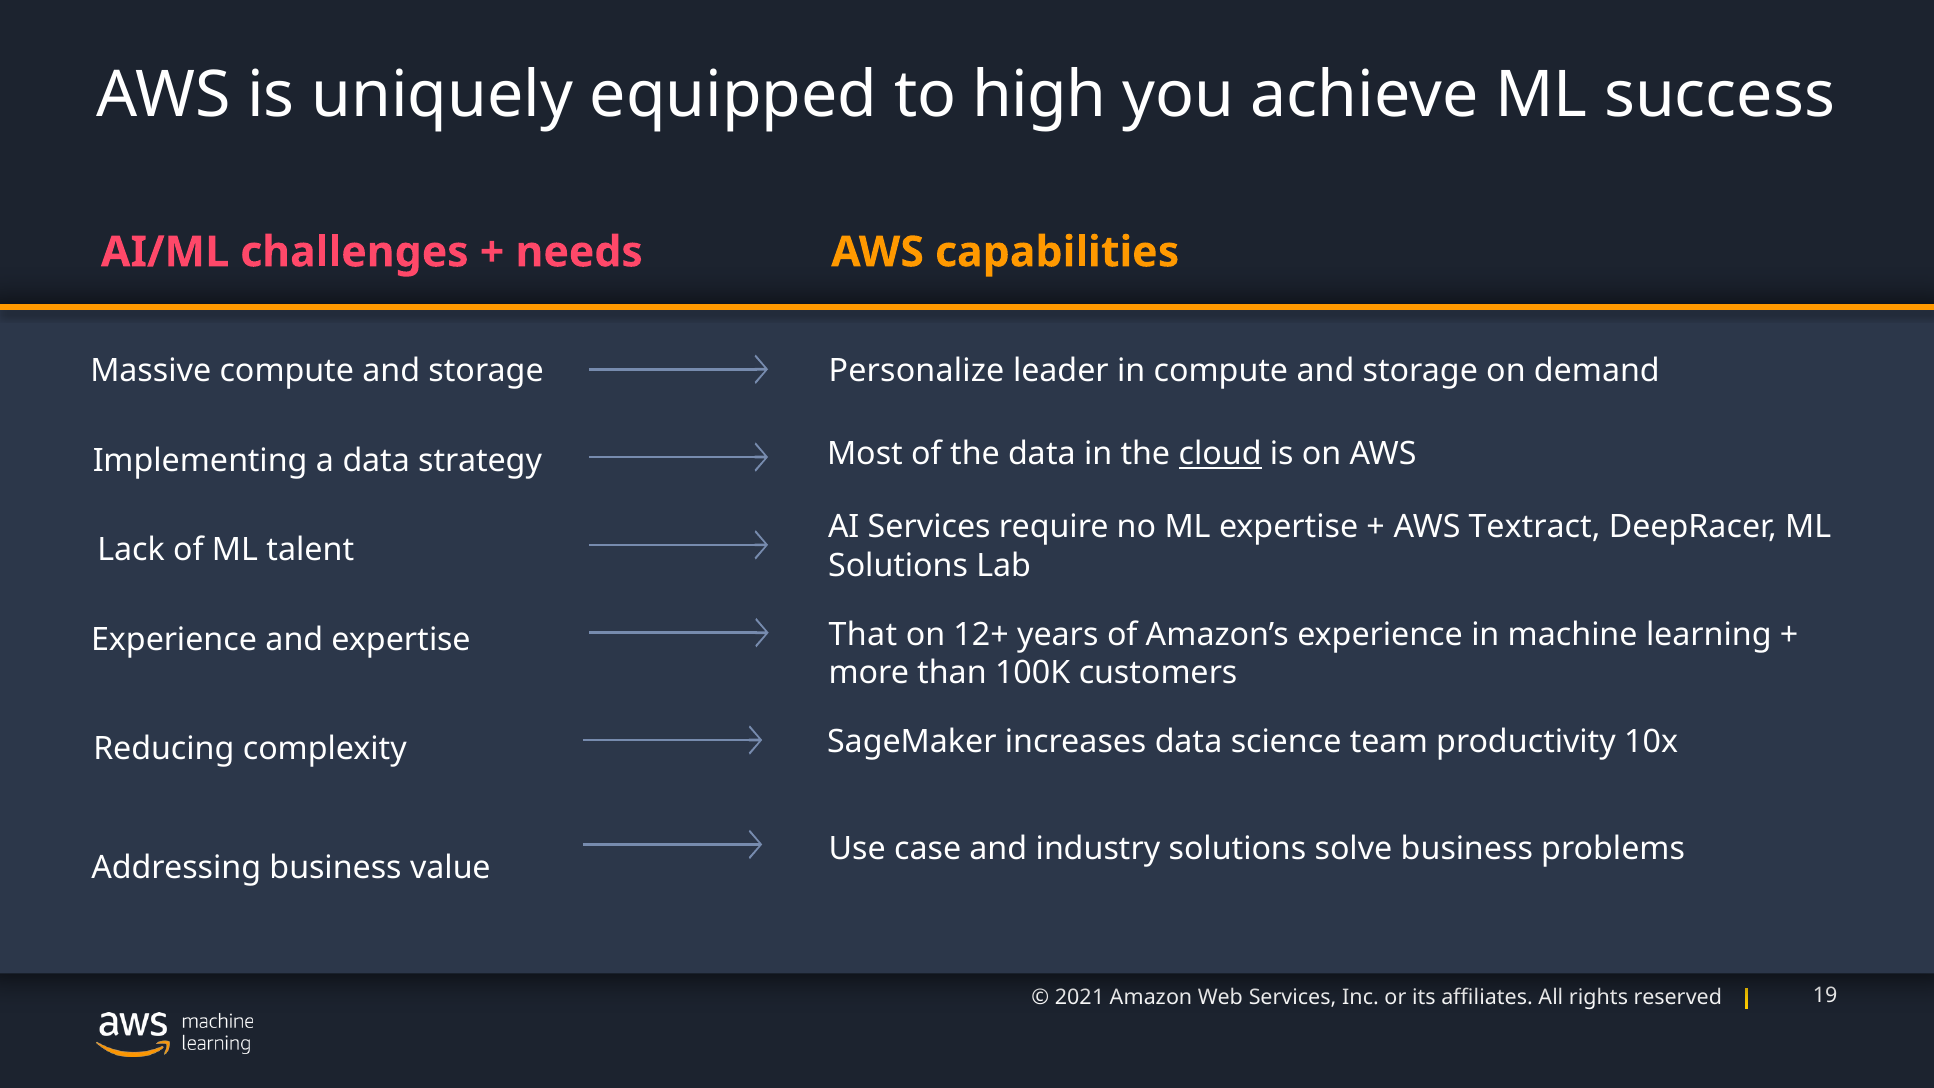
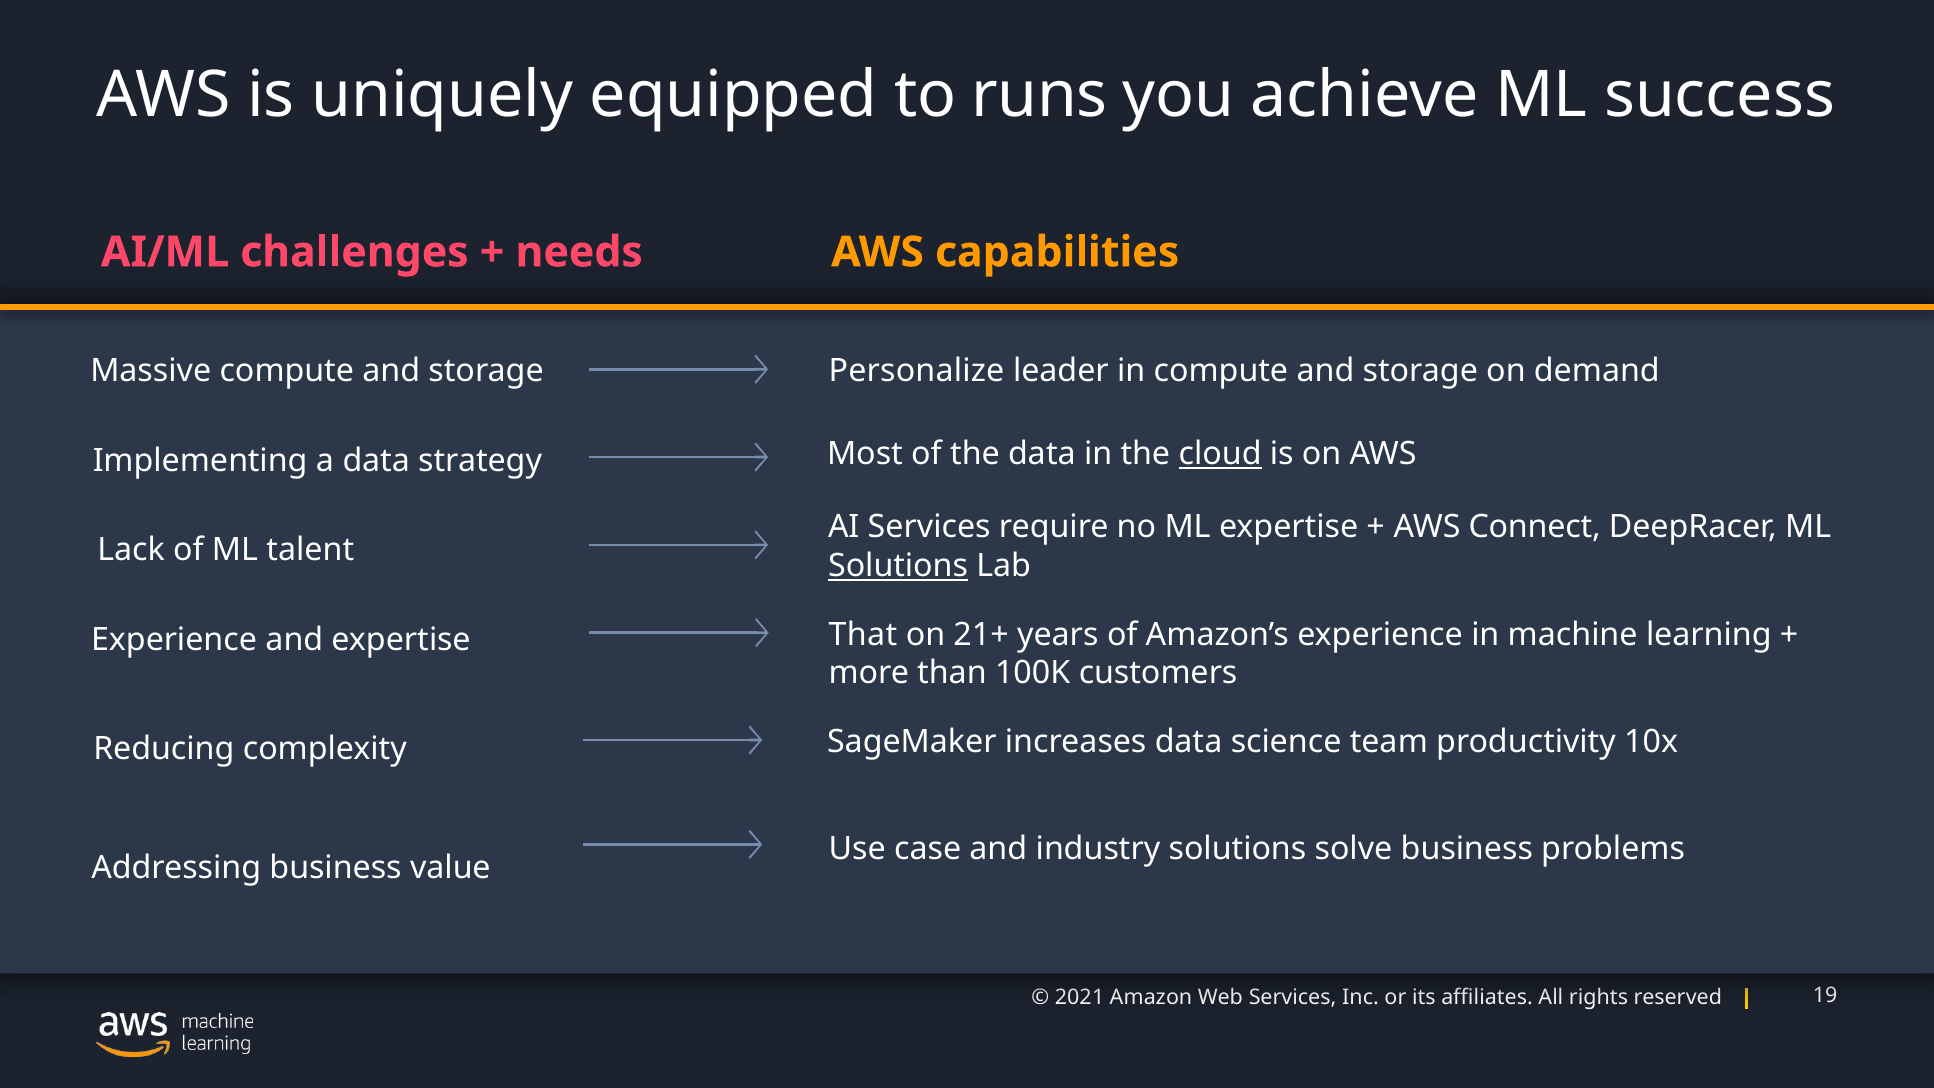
high: high -> runs (1040, 95)
Textract: Textract -> Connect (1535, 527)
Solutions underline: none -> present (898, 566)
12+: 12+ -> 21+ (981, 635)
